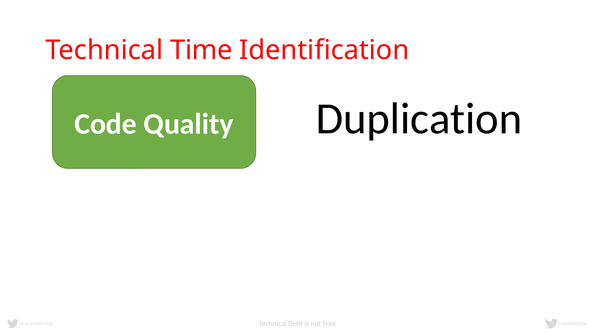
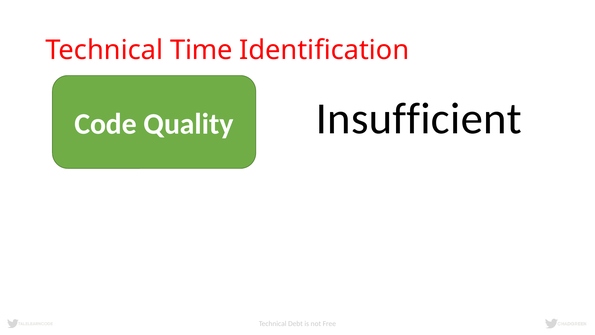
Duplication: Duplication -> Insufficient (419, 119)
